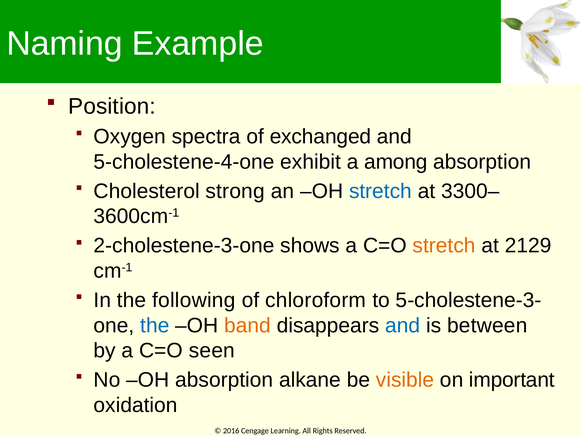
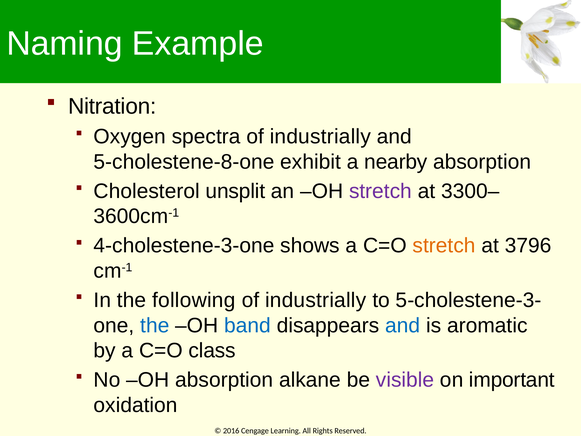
Position: Position -> Nitration (112, 106)
spectra of exchanged: exchanged -> industrially (320, 137)
5-cholestene-4-one: 5-cholestene-4-one -> 5-cholestene-8-one (184, 162)
among: among -> nearby (396, 162)
strong: strong -> unsplit (235, 191)
stretch colour: blue -> purple (380, 191)
2-cholestene-3-one: 2-cholestene-3-one -> 4-cholestene-3-one (184, 246)
2129: 2129 -> 3796 (528, 246)
chloroform: chloroform -> industrially (316, 300)
band colour: orange -> blue (248, 325)
between: between -> aromatic (487, 325)
seen: seen -> class (212, 350)
visible colour: orange -> purple (405, 380)
